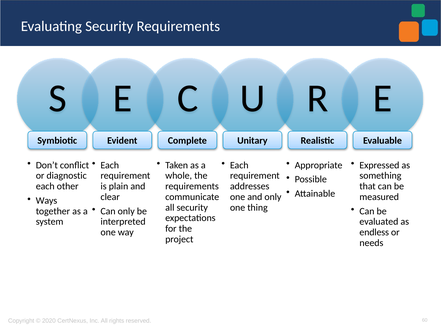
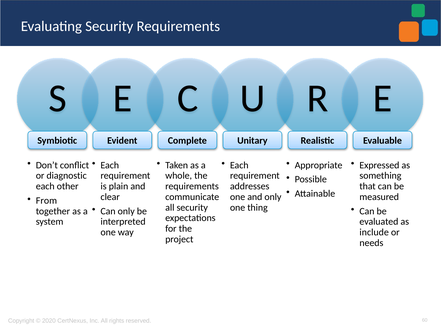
Ways: Ways -> From (46, 200)
endless: endless -> include (374, 232)
